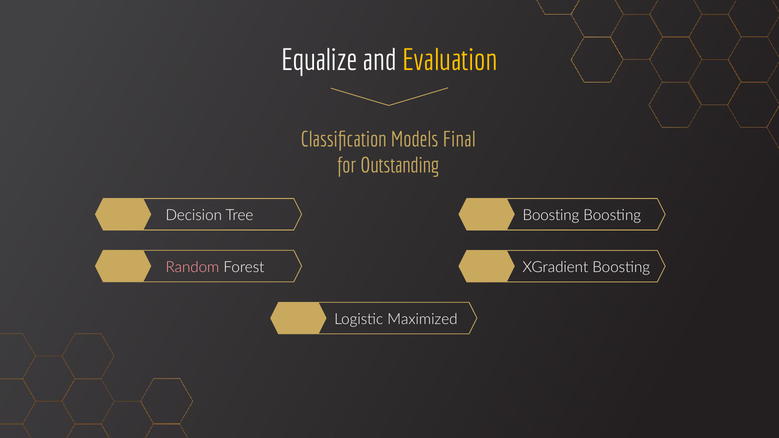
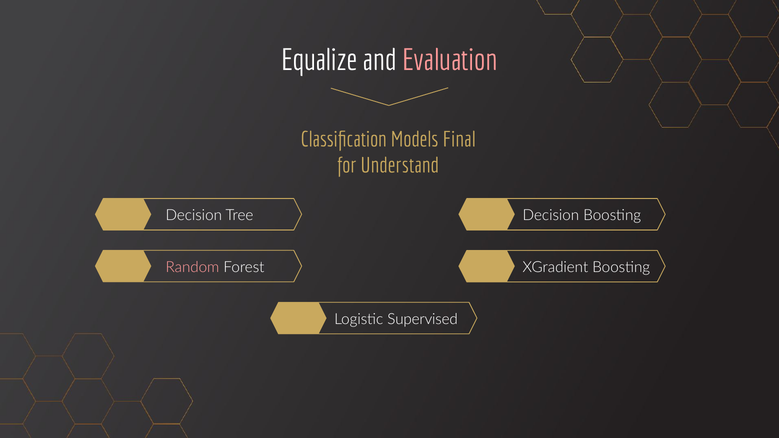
Evaluation colour: yellow -> pink (450, 60)
Outstanding: Outstanding -> Understand (400, 165)
Boosting: Boosting -> Decision (551, 215)
Maximized: Maximized -> Supervised (423, 319)
